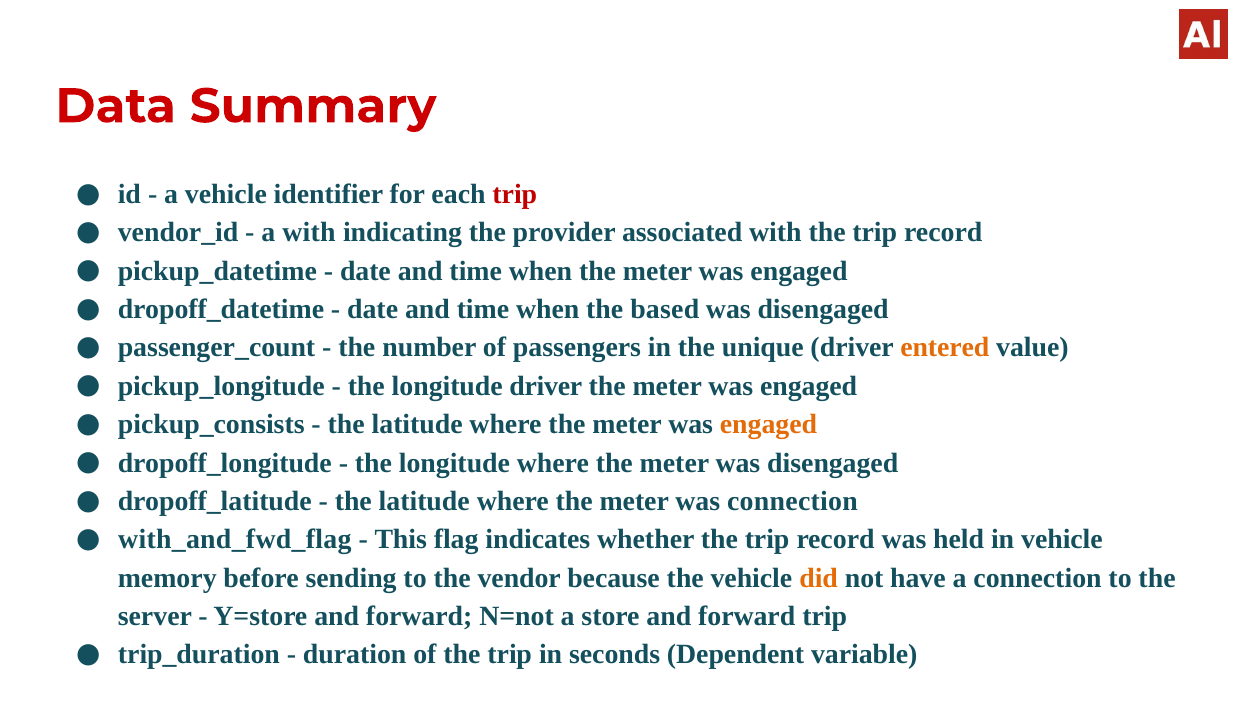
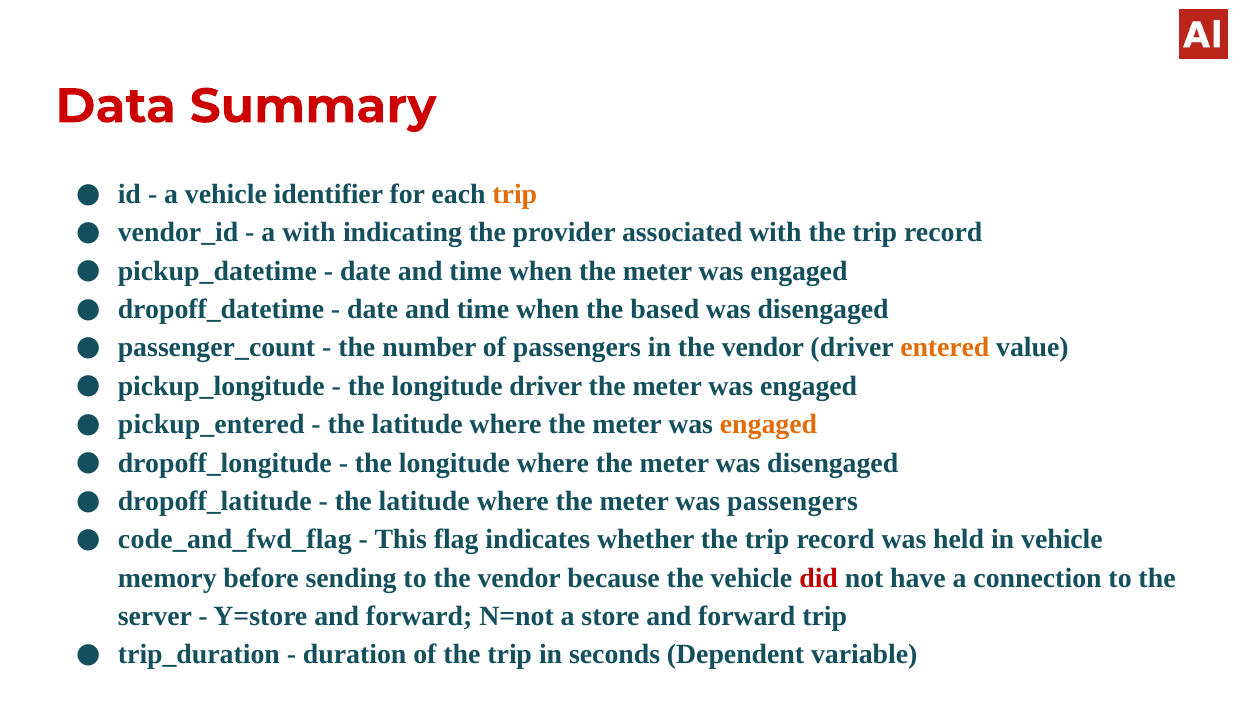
trip colour: red -> orange (515, 194)
in the unique: unique -> vendor (763, 348)
pickup_consists: pickup_consists -> pickup_entered (211, 425)
was connection: connection -> passengers (793, 501)
with_and_fwd_flag: with_and_fwd_flag -> code_and_fwd_flag (235, 540)
did colour: orange -> red (819, 578)
